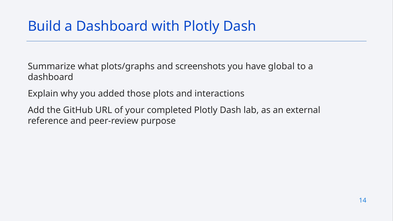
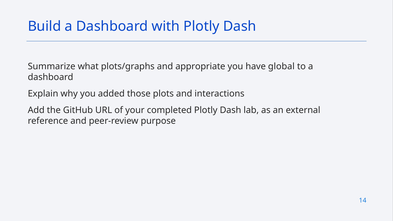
screenshots: screenshots -> appropriate (200, 66)
